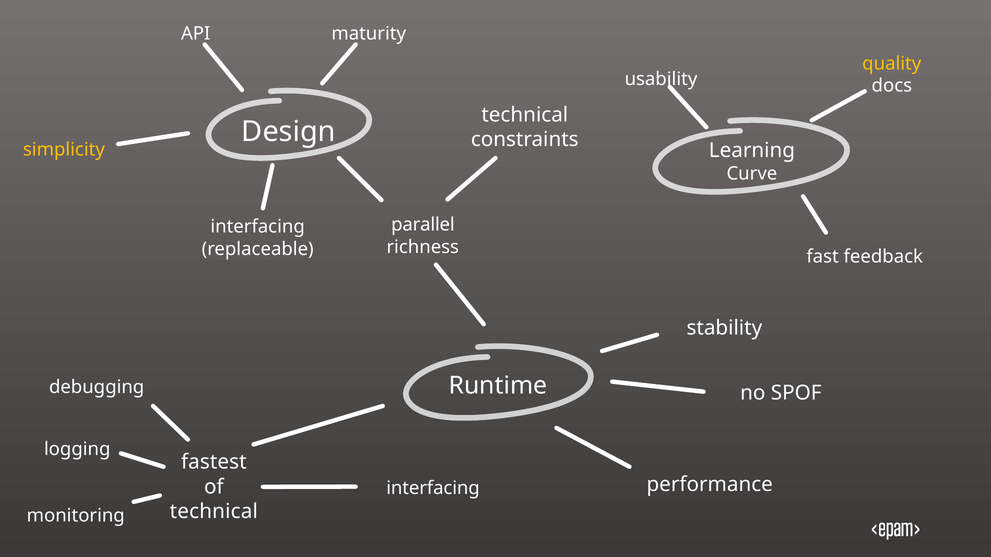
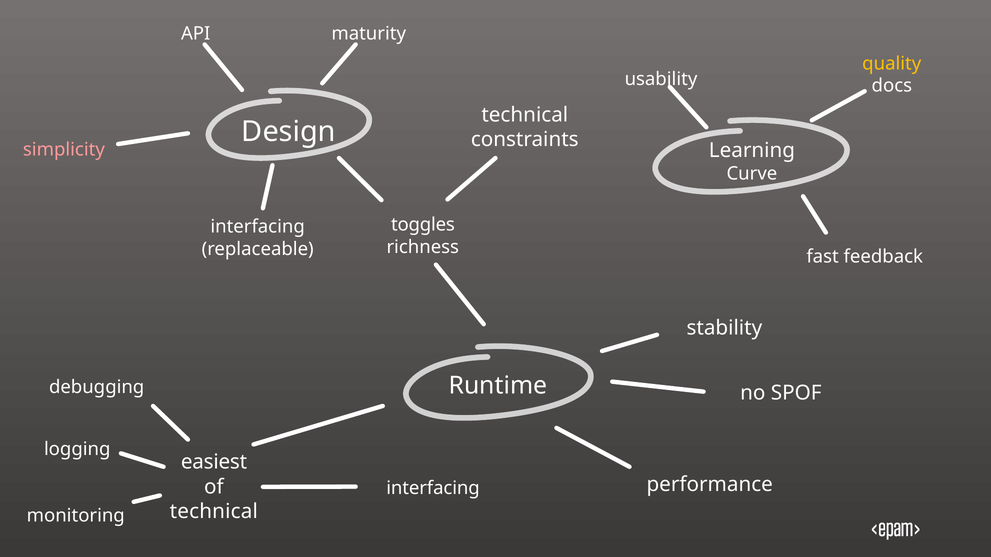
simplicity colour: yellow -> pink (64, 150)
parallel: parallel -> toggles (423, 225)
fastest: fastest -> easiest (214, 462)
